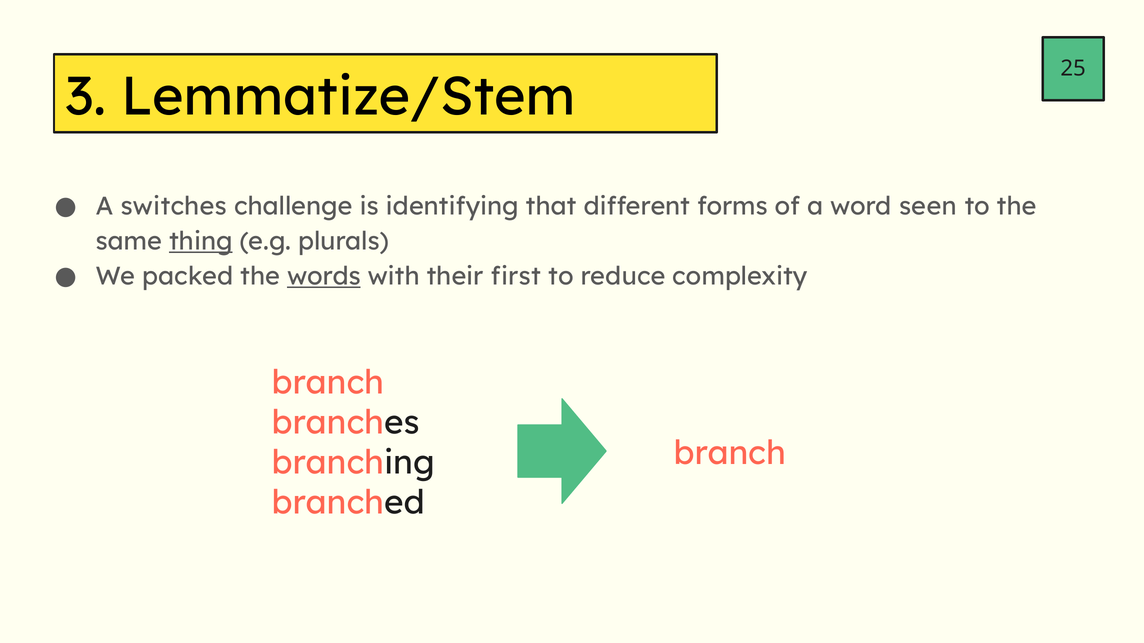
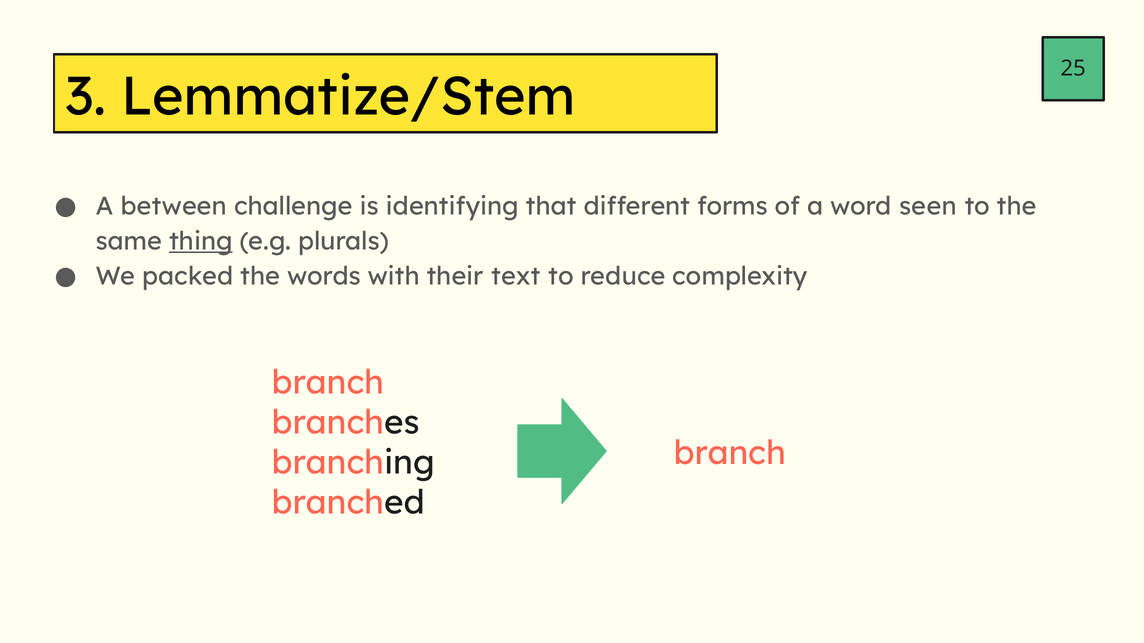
switches: switches -> between (174, 207)
words underline: present -> none (324, 277)
first: first -> text (516, 277)
